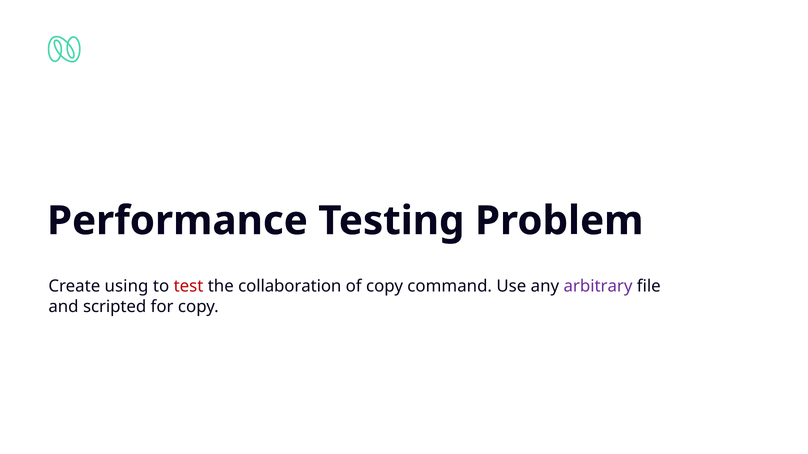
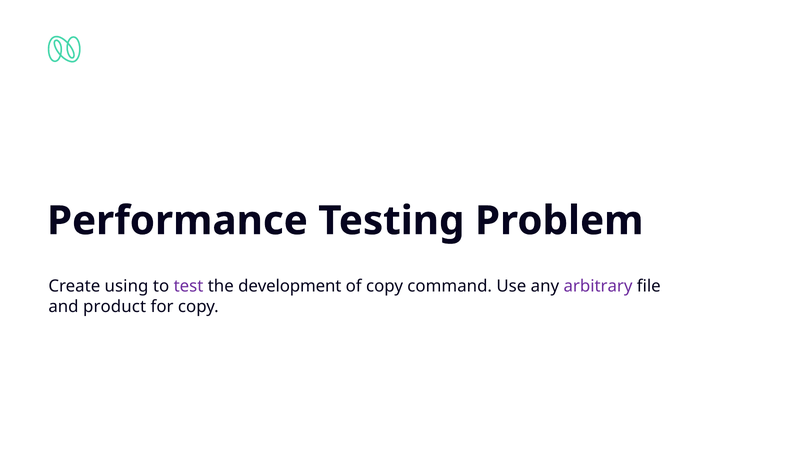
test colour: red -> purple (189, 287)
collaboration: collaboration -> development (290, 287)
scripted: scripted -> product (115, 307)
